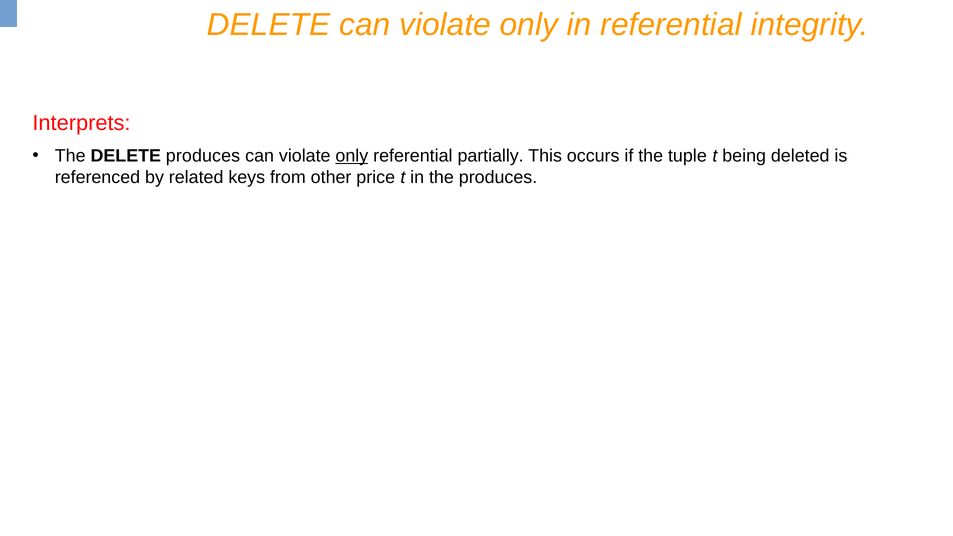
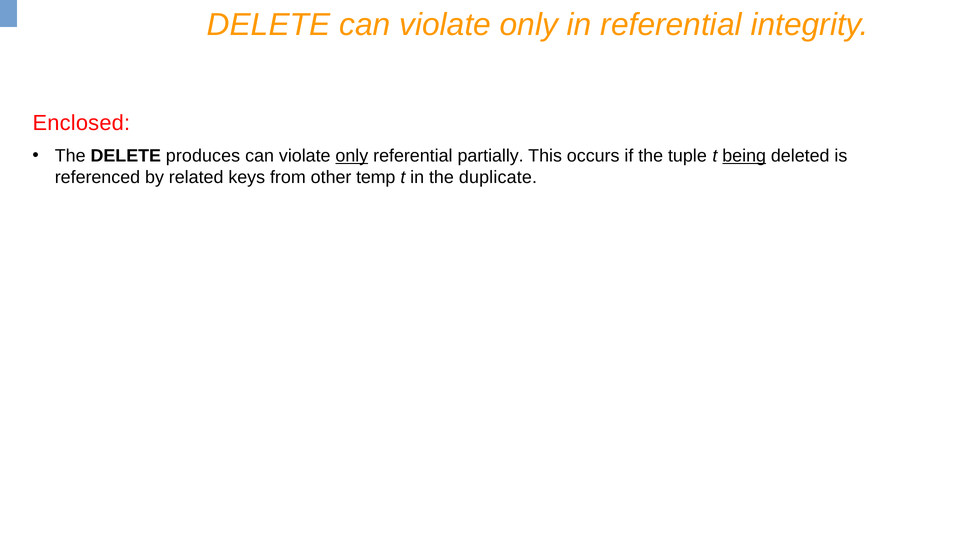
Interprets: Interprets -> Enclosed (81, 123)
being underline: none -> present (744, 156)
price: price -> temp (376, 177)
the produces: produces -> duplicate (498, 177)
